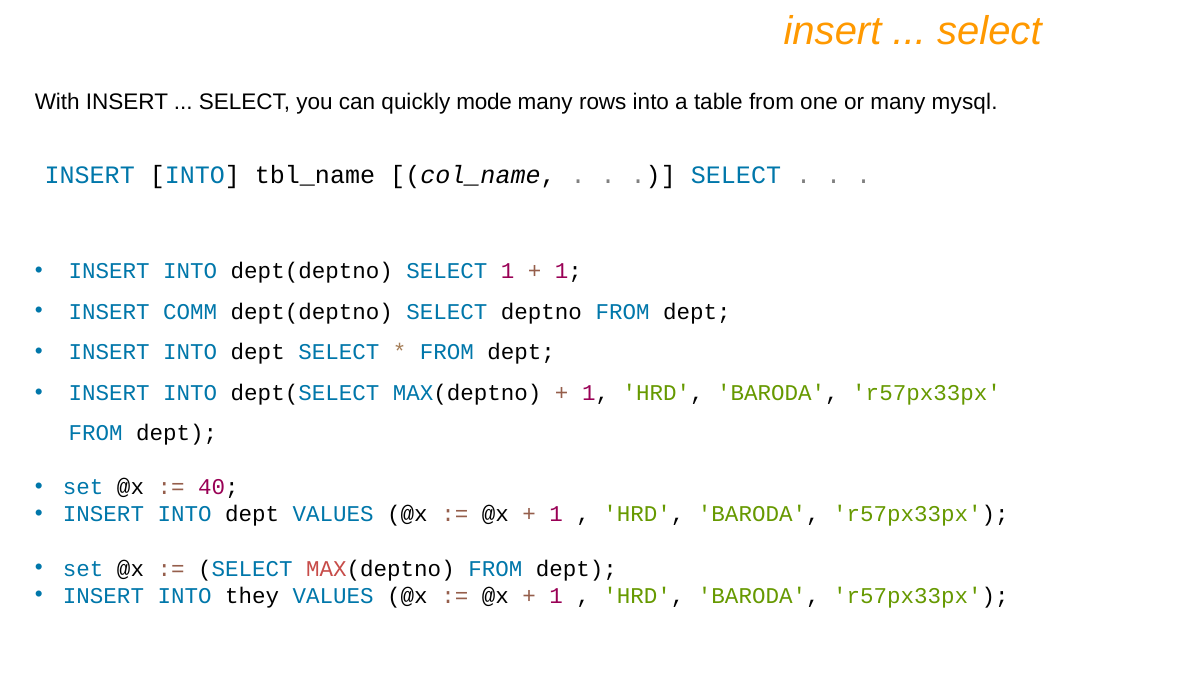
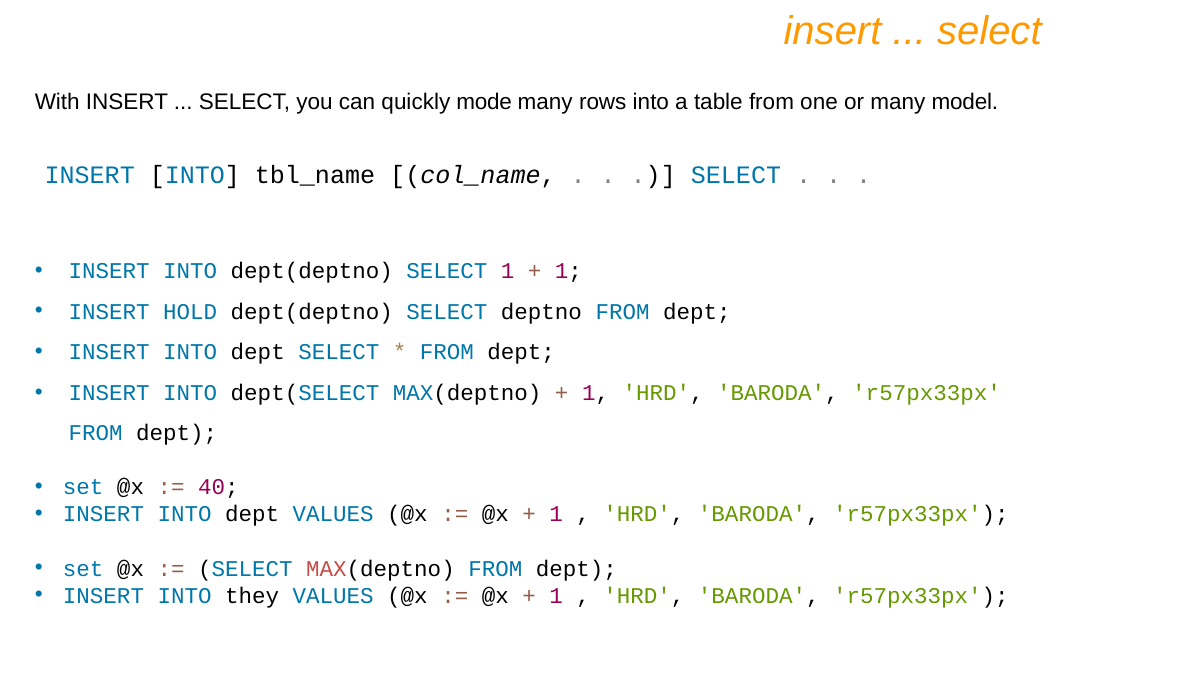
mysql: mysql -> model (965, 102)
COMM: COMM -> HOLD (190, 312)
